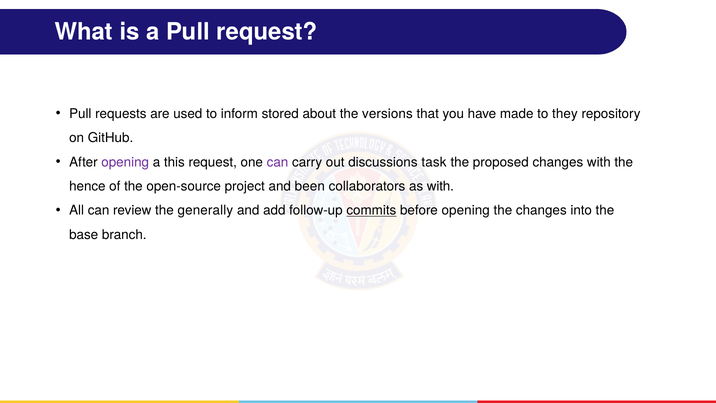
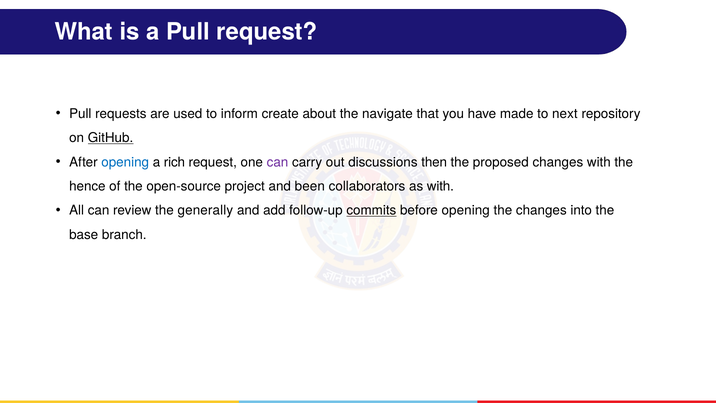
stored: stored -> create (280, 114)
versions: versions -> navigate (387, 114)
they: they -> next (565, 114)
GitHub underline: none -> present (111, 138)
opening colour: purple -> blue (125, 162)
this: this -> rich (174, 162)
task: task -> then (434, 162)
